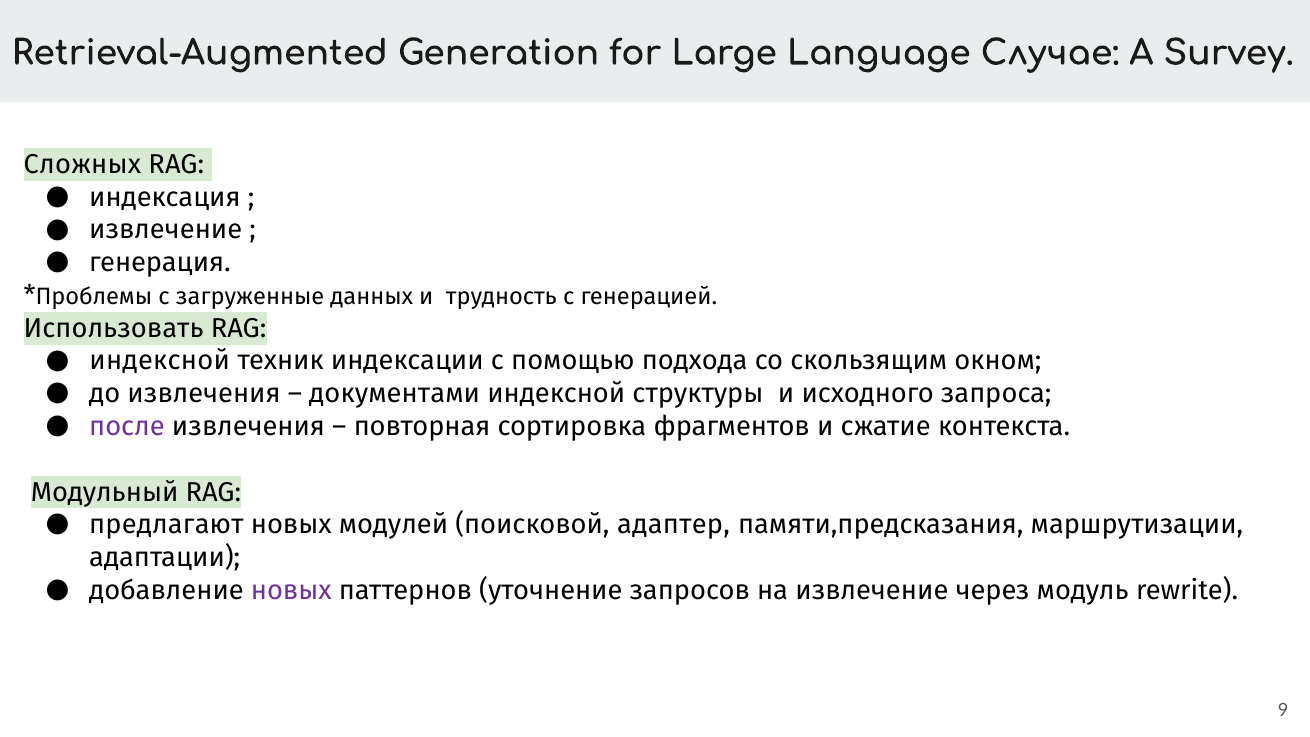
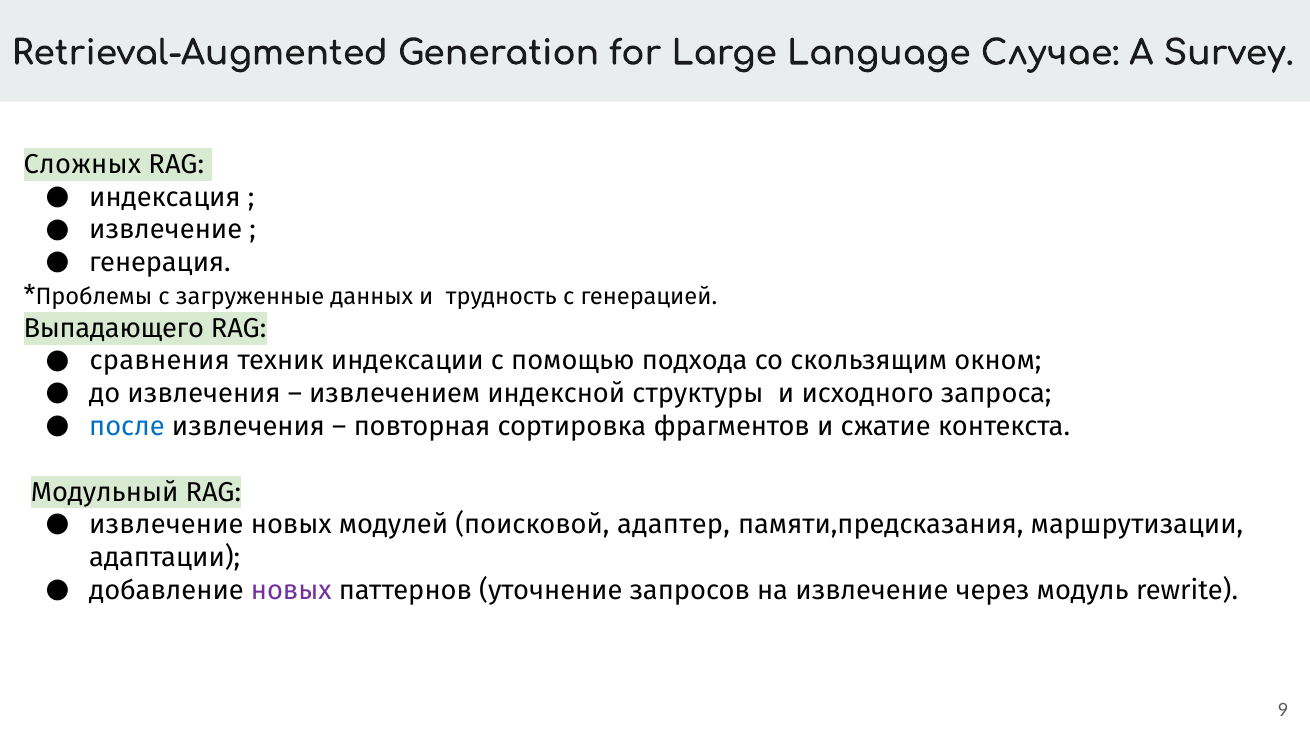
Использовать: Использовать -> Выпадающего (114, 328)
индексной: индексной -> сравнения (160, 361)
документами: документами -> извлечением (395, 394)
после colour: purple -> blue (127, 426)
предлагают: предлагают -> извлечение (166, 525)
